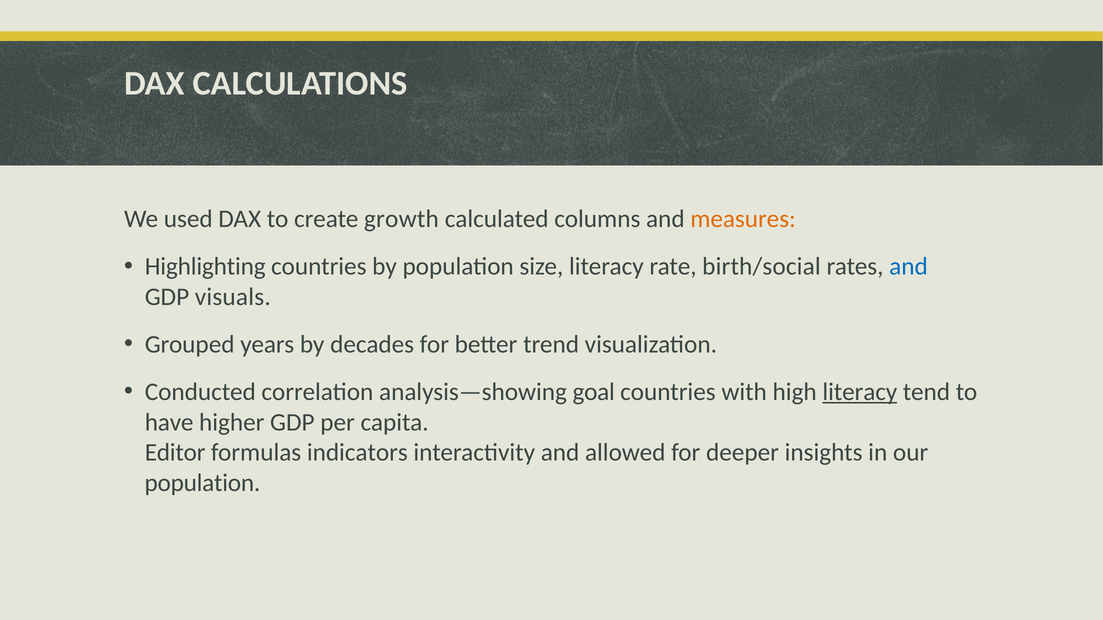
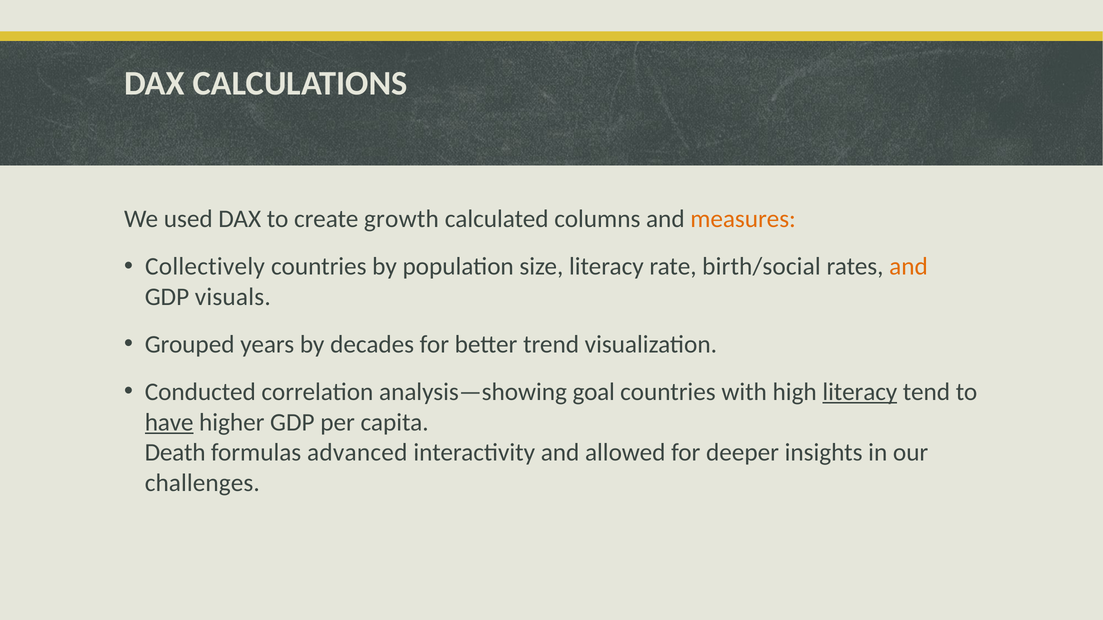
Highlighting: Highlighting -> Collectively (205, 267)
and colour: blue -> orange (909, 267)
have underline: none -> present (169, 423)
Editor: Editor -> Death (175, 453)
indicators: indicators -> advanced (357, 453)
population: population -> challenges (202, 483)
